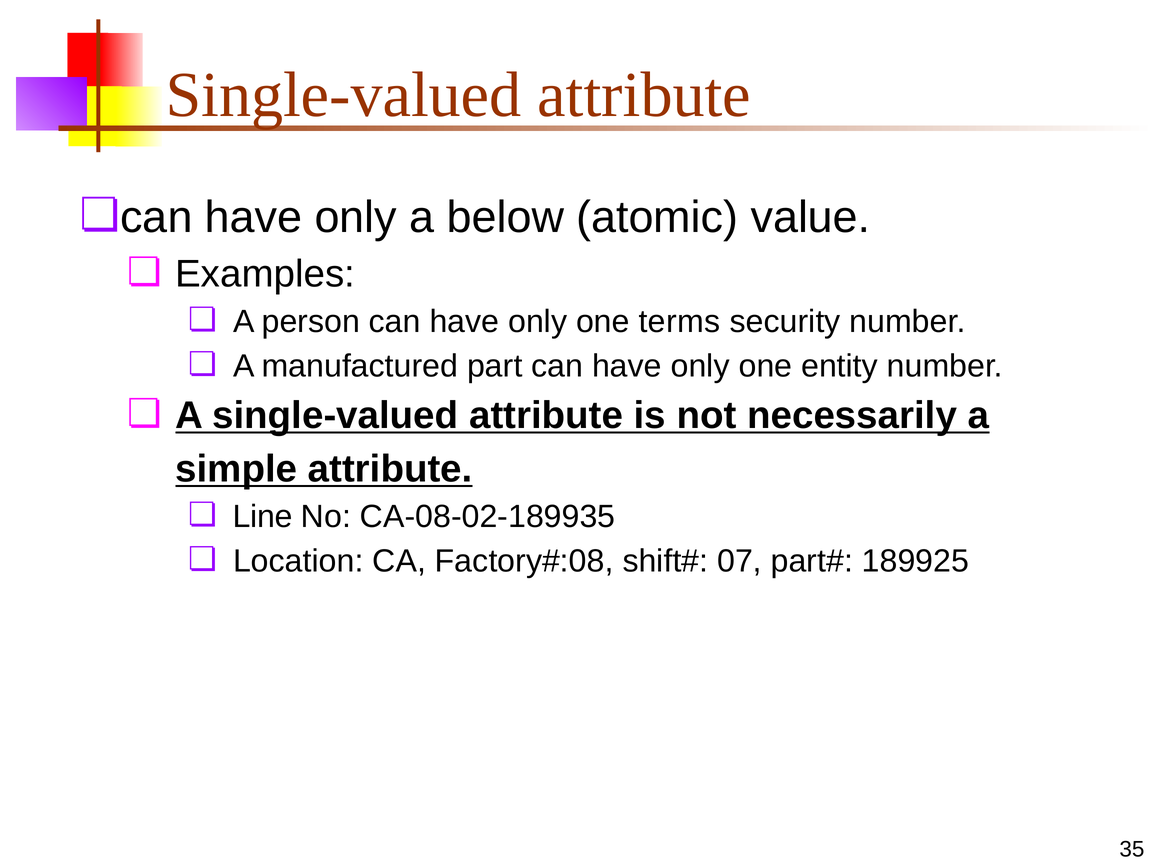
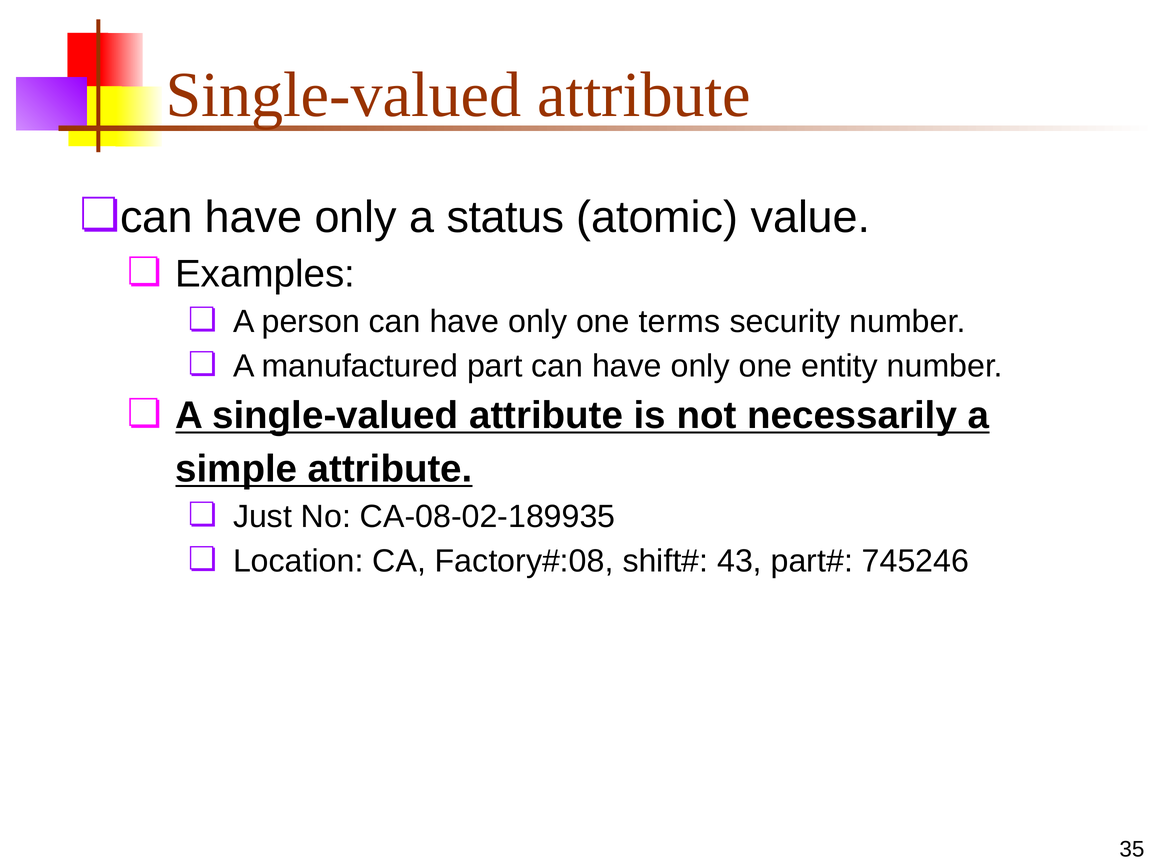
below: below -> status (505, 217)
Line: Line -> Just (263, 517)
07: 07 -> 43 (740, 561)
189925: 189925 -> 745246 (915, 561)
